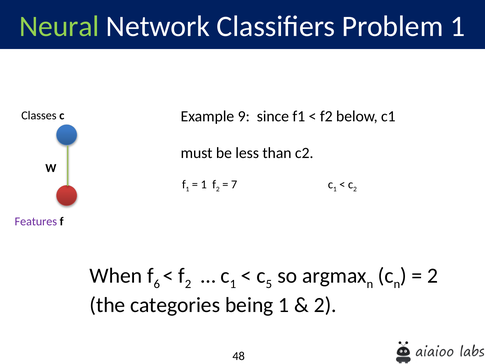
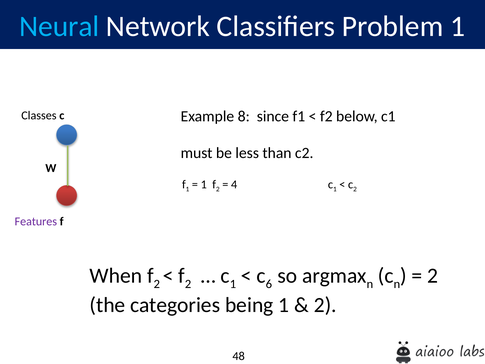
Neural colour: light green -> light blue (59, 26)
9: 9 -> 8 (244, 116)
7: 7 -> 4 (234, 184)
When f 6: 6 -> 2 (157, 284)
5: 5 -> 6 (269, 284)
